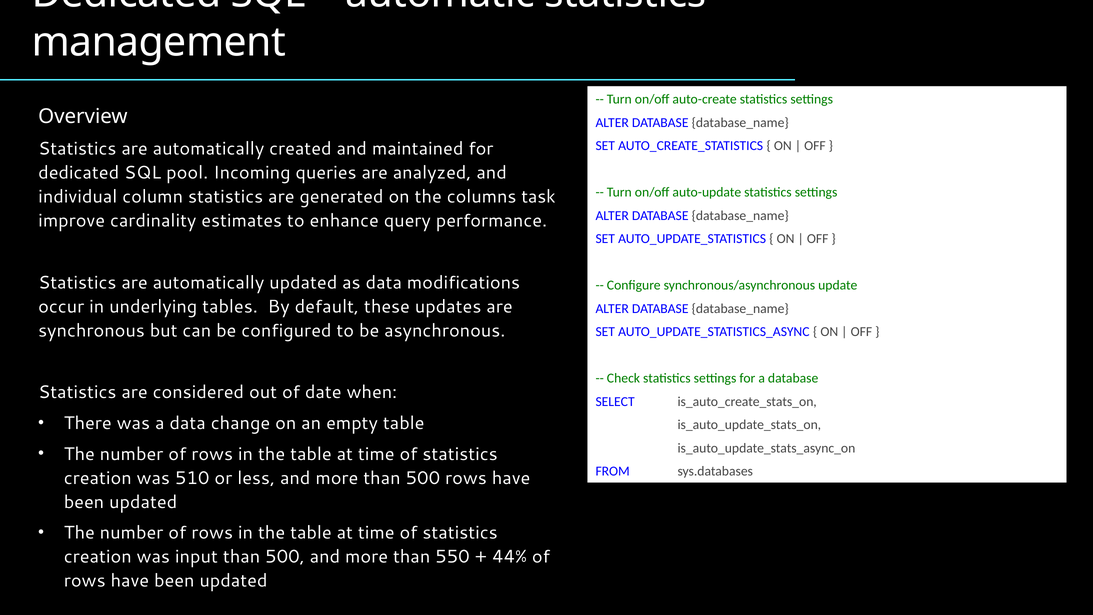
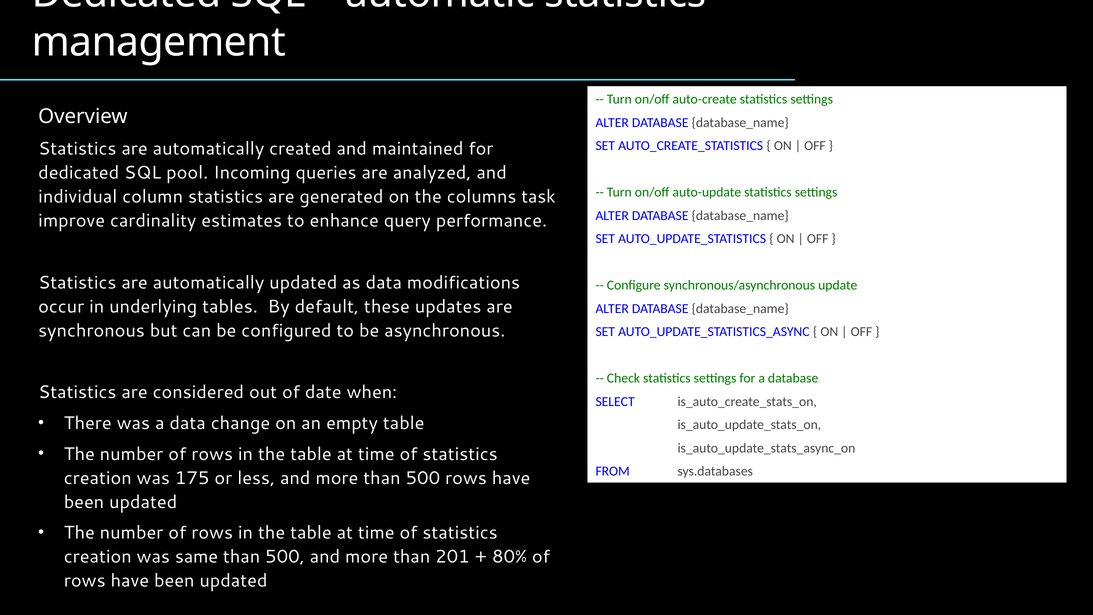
510: 510 -> 175 (192, 478)
input: input -> same (197, 557)
550: 550 -> 201 (452, 557)
44%: 44% -> 80% (509, 557)
